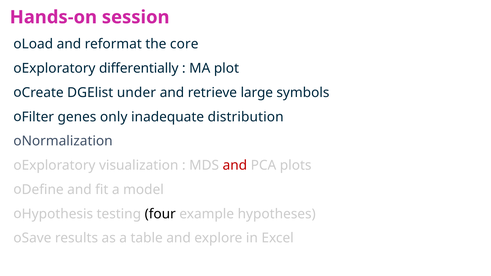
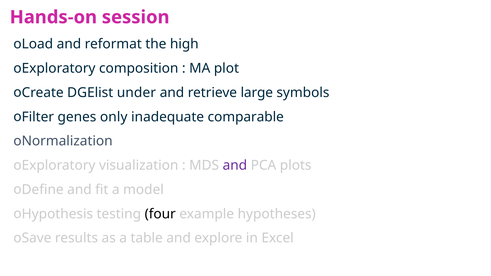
core: core -> high (184, 44)
differentially: differentially -> composition (139, 68)
distribution: distribution -> comparable (246, 117)
and colour: red -> purple (235, 165)
